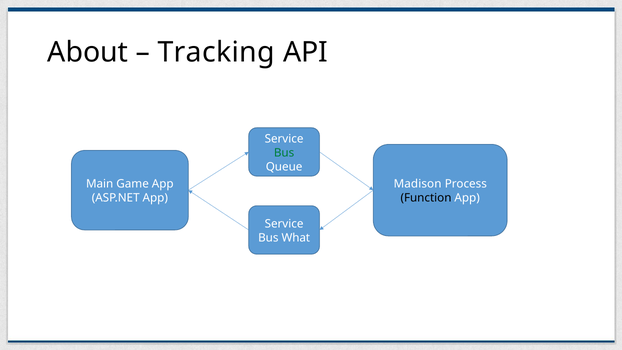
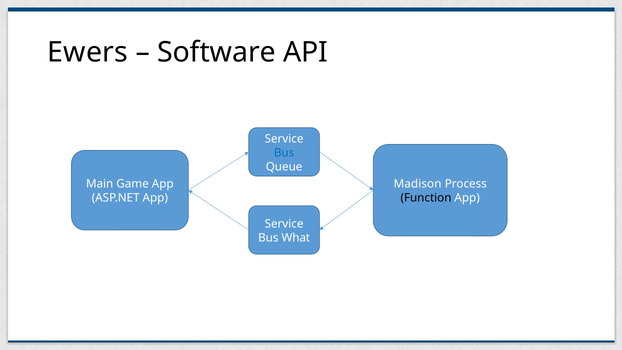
About: About -> Ewers (88, 52)
Tracking: Tracking -> Software (217, 52)
Bus colour: green -> blue (284, 153)
